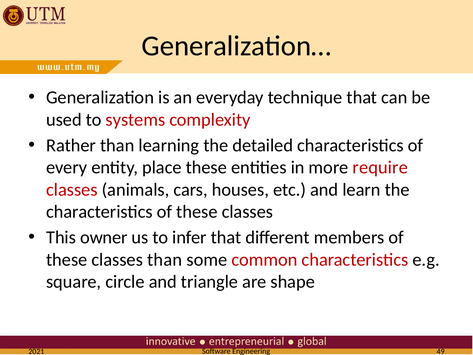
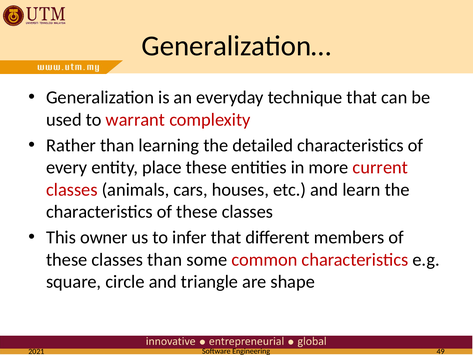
systems: systems -> warrant (135, 120)
require: require -> current (380, 167)
